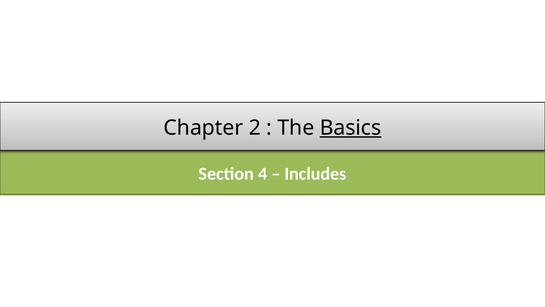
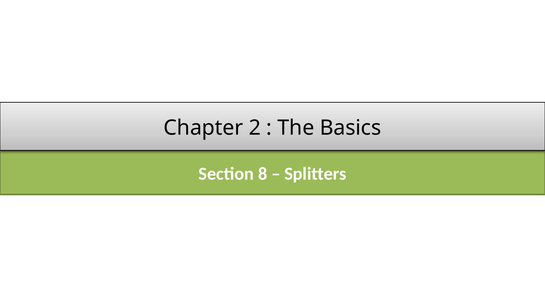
Basics underline: present -> none (351, 128)
4: 4 -> 8 (263, 174)
Includes: Includes -> Splitters (315, 174)
